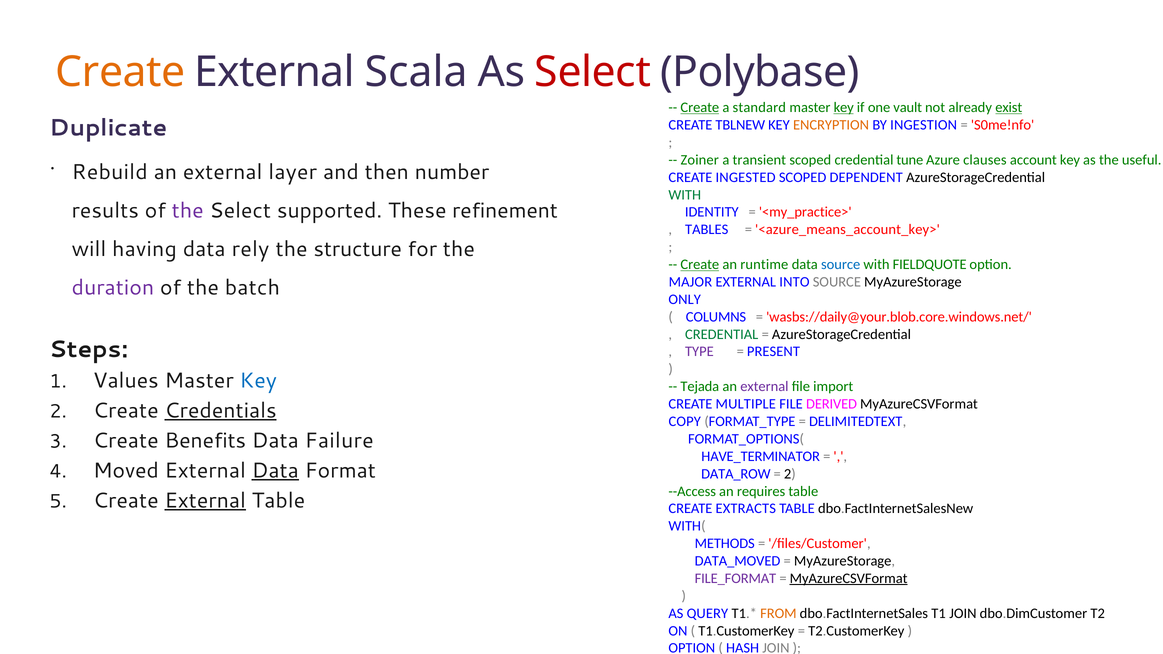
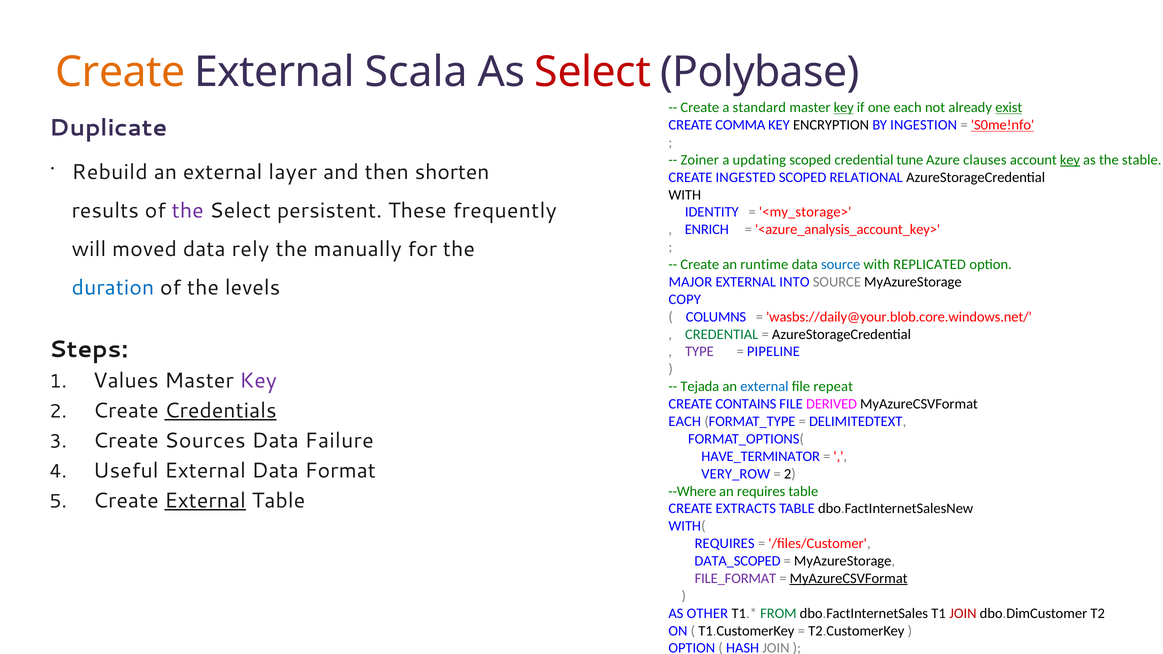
Create underline: present -> none (700, 108)
one vault: vault -> each (908, 108)
TBLNEW: TBLNEW -> COMMA (740, 125)
ENCRYPTION colour: orange -> black (831, 125)
S0me!nfo underline: none -> present (1003, 125)
transient: transient -> updating (759, 160)
key underline: none -> present (1070, 160)
useful: useful -> stable (1142, 160)
number: number -> shorten (452, 172)
DEPENDENT: DEPENDENT -> RELATIONAL (866, 177)
WITH colour: green -> black (685, 195)
supported: supported -> persistent (330, 211)
refinement: refinement -> frequently (505, 211)
<my_practice>: <my_practice> -> <my_storage> (805, 212)
TABLES: TABLES -> ENRICH (707, 230)
<azure_means_account_key>: <azure_means_account_key> -> <azure_analysis_account_key> (848, 230)
having: having -> moved (145, 249)
structure: structure -> manually (358, 249)
Create underline: present -> none (700, 265)
FIELDQUOTE: FIELDQUOTE -> REPLICATED (929, 265)
duration colour: purple -> blue (113, 288)
batch: batch -> levels (253, 288)
ONLY: ONLY -> COPY (685, 299)
PRESENT: PRESENT -> PIPELINE (773, 352)
Key colour: blue -> purple (258, 381)
external colour: purple -> blue (764, 387)
import: import -> repeat (833, 387)
MULTIPLE: MULTIPLE -> CONTAINS (746, 404)
COPY: COPY -> EACH (685, 422)
Benefits: Benefits -> Sources (205, 441)
Moved: Moved -> Useful (126, 471)
Data underline: present -> none (275, 471)
DATA_ROW: DATA_ROW -> VERY_ROW (736, 474)
--Access: --Access -> --Where (692, 491)
METHODS: METHODS -> REQUIRES (725, 544)
DATA_MOVED: DATA_MOVED -> DATA_SCOPED (738, 561)
QUERY: QUERY -> OTHER (707, 613)
FROM colour: orange -> green (778, 613)
JOIN colour: black -> red (963, 613)
